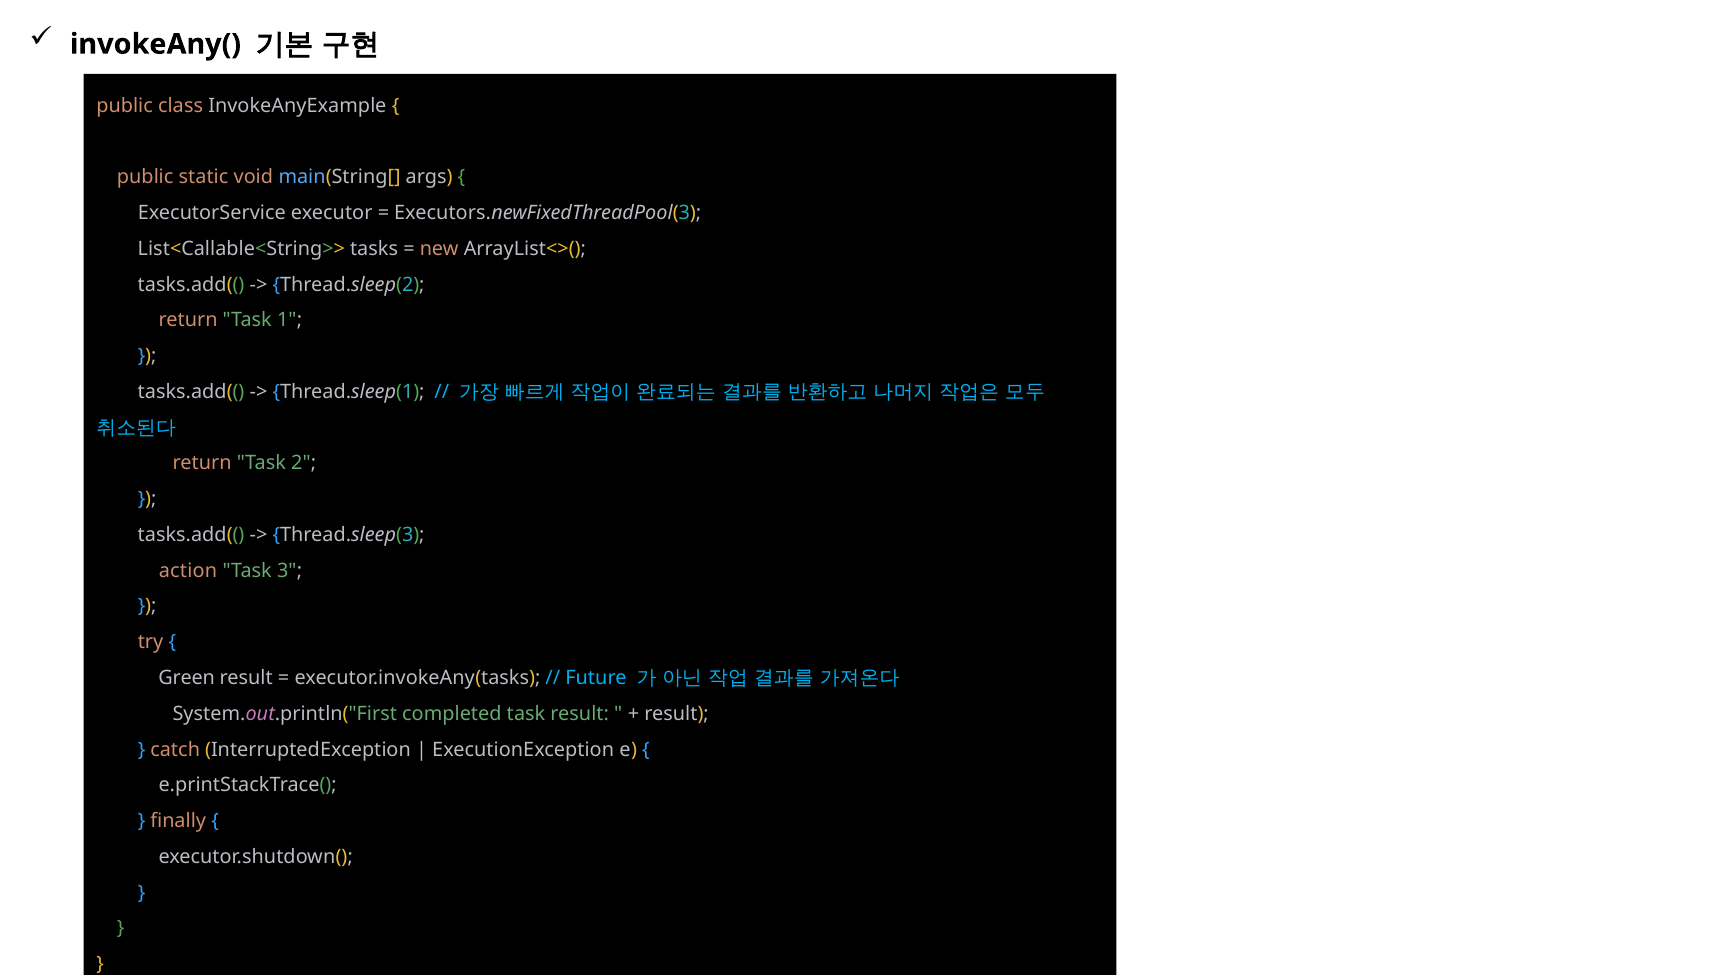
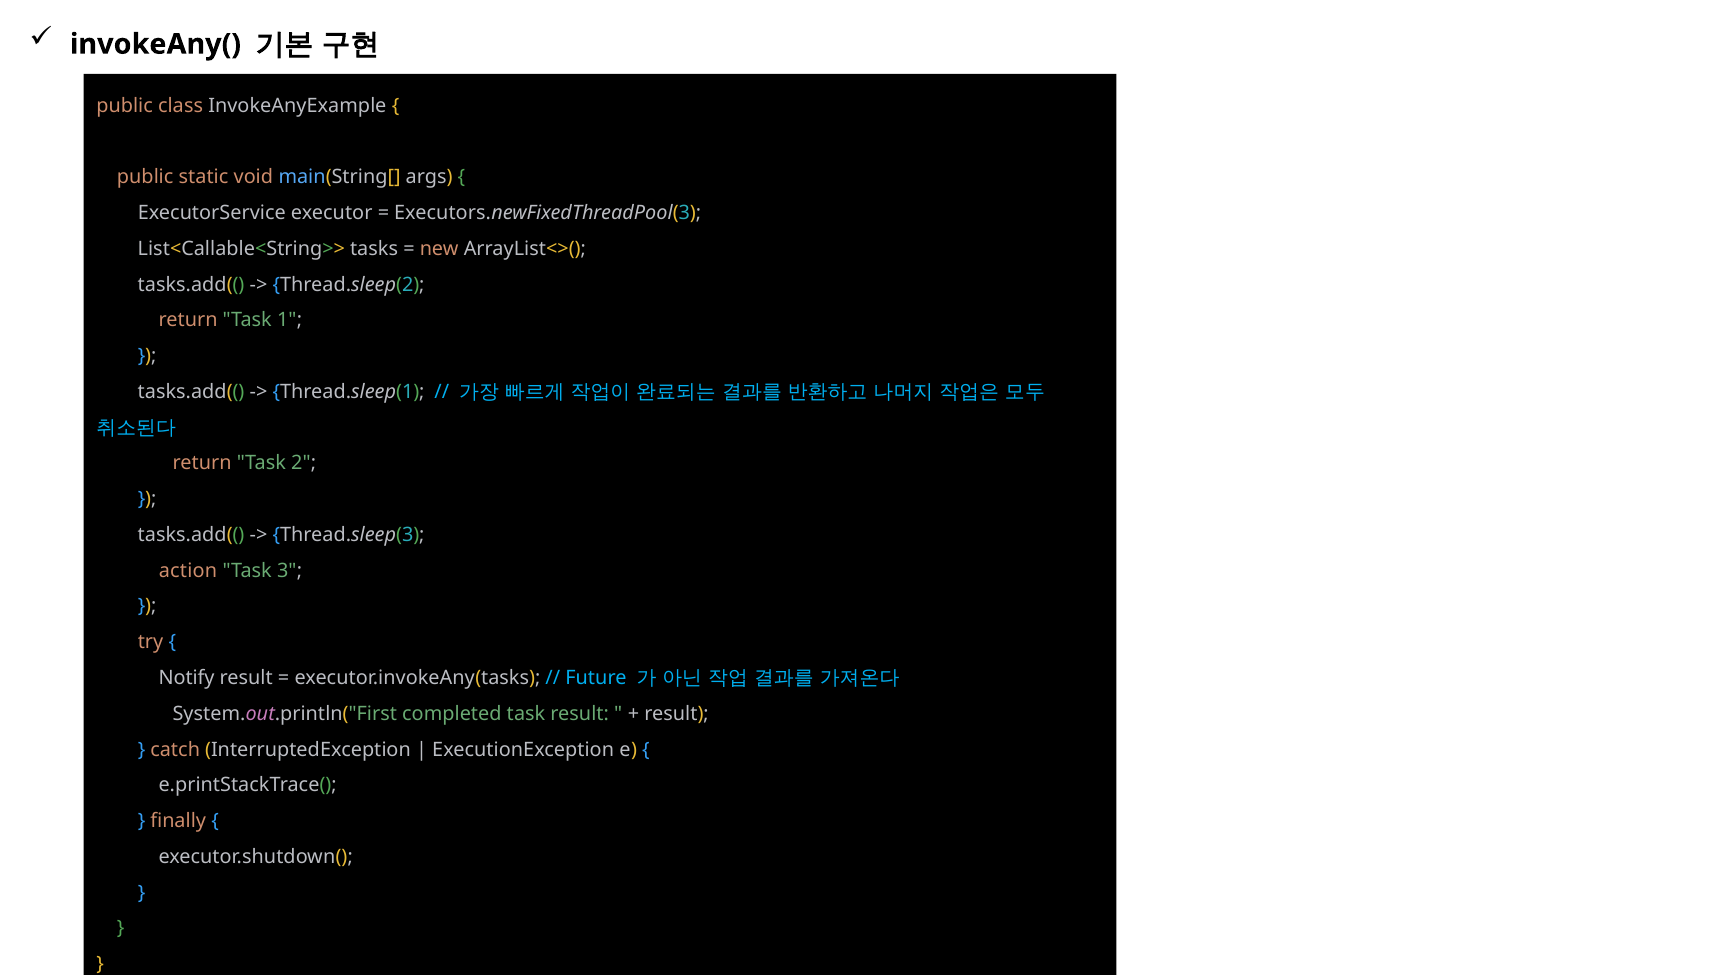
Green: Green -> Notify (187, 678)
